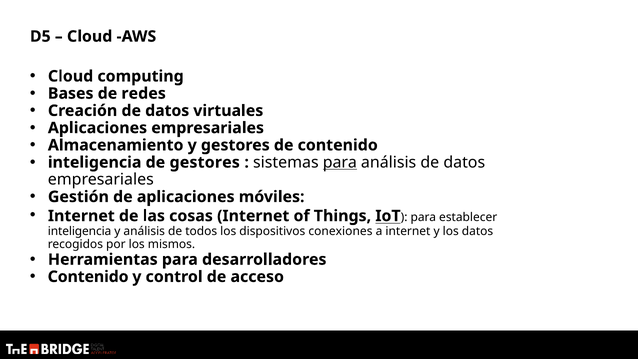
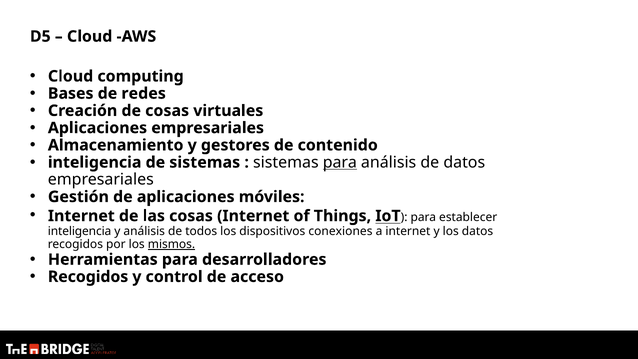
Creación de datos: datos -> cosas (167, 111)
de gestores: gestores -> sistemas (205, 162)
mismos underline: none -> present (171, 244)
Contenido: Contenido -> Recogidos (88, 277)
